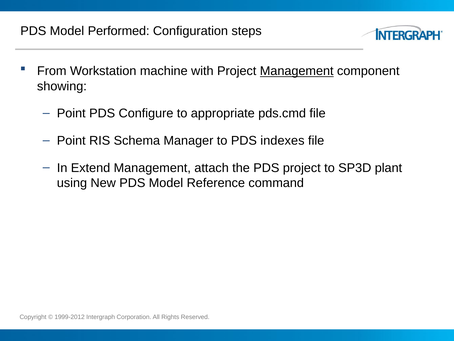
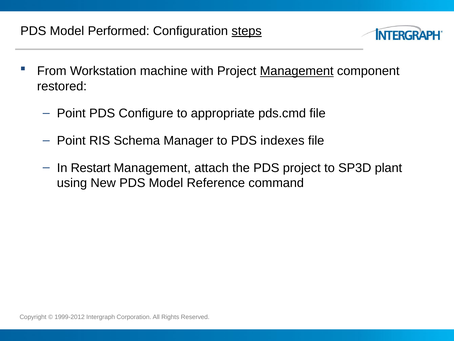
steps underline: none -> present (247, 31)
showing: showing -> restored (62, 86)
Extend: Extend -> Restart (91, 168)
